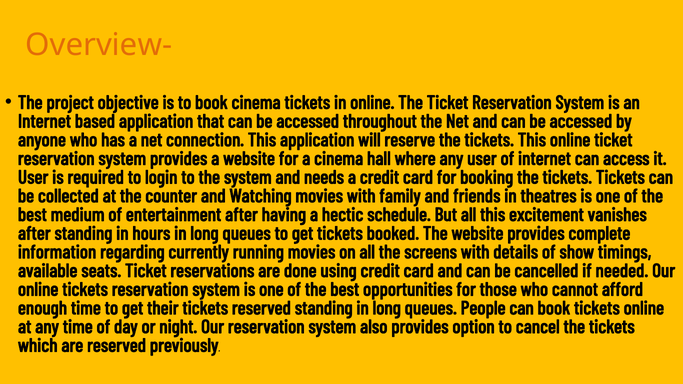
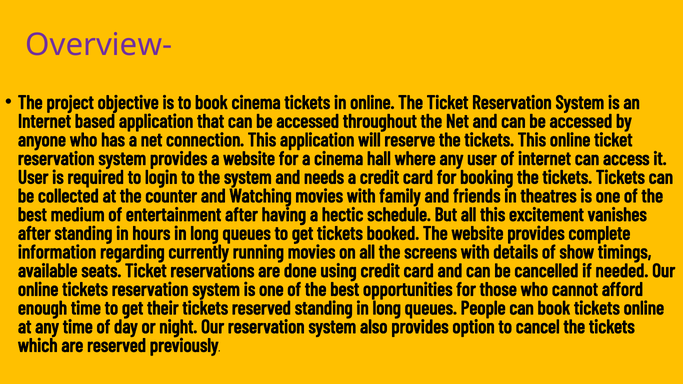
Overview- colour: orange -> purple (99, 45)
